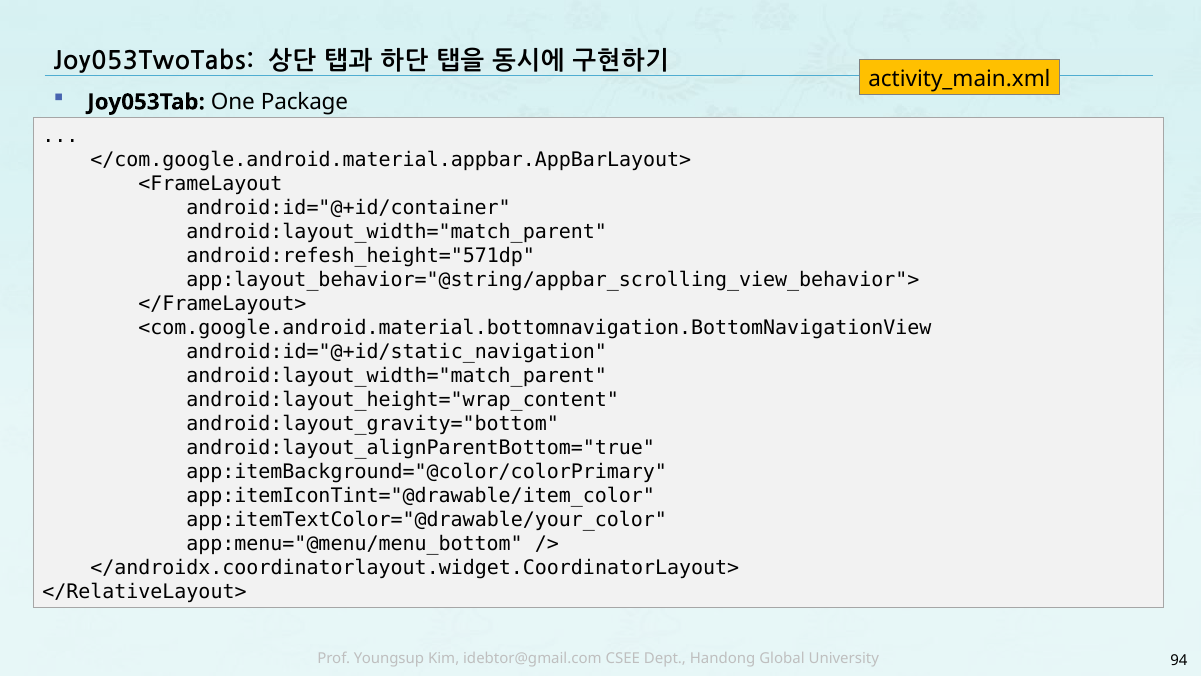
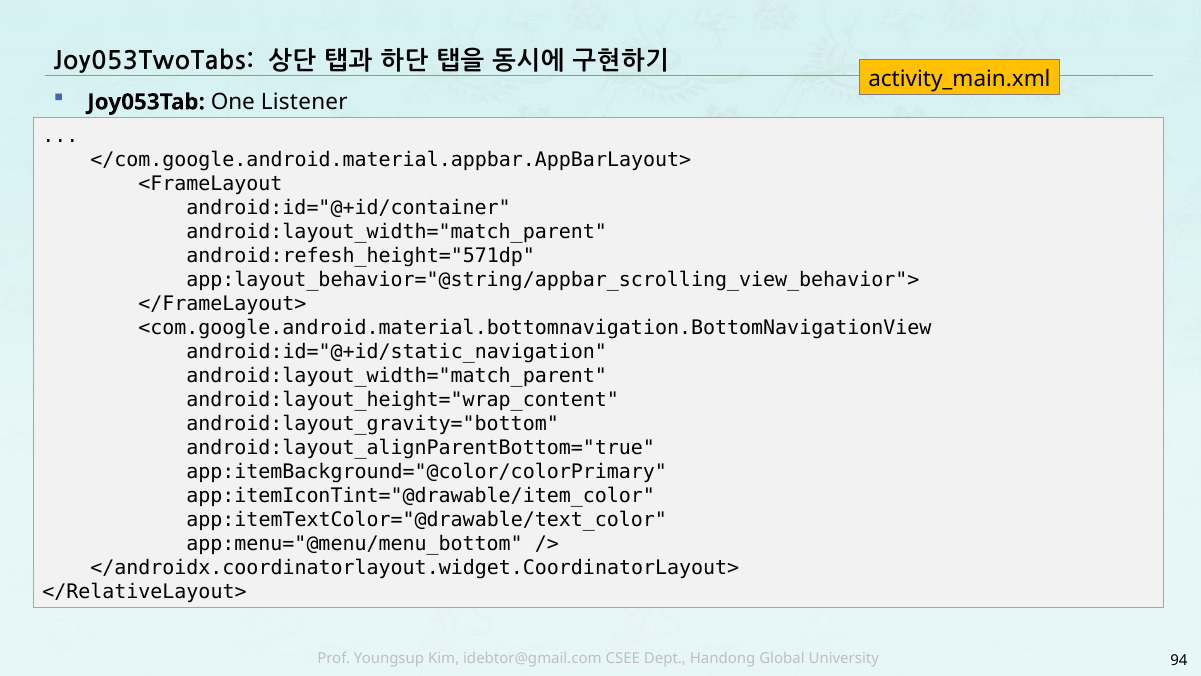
Package: Package -> Listener (304, 102)
app:itemTextColor="@drawable/your_color: app:itemTextColor="@drawable/your_color -> app:itemTextColor="@drawable/text_color (427, 520)
